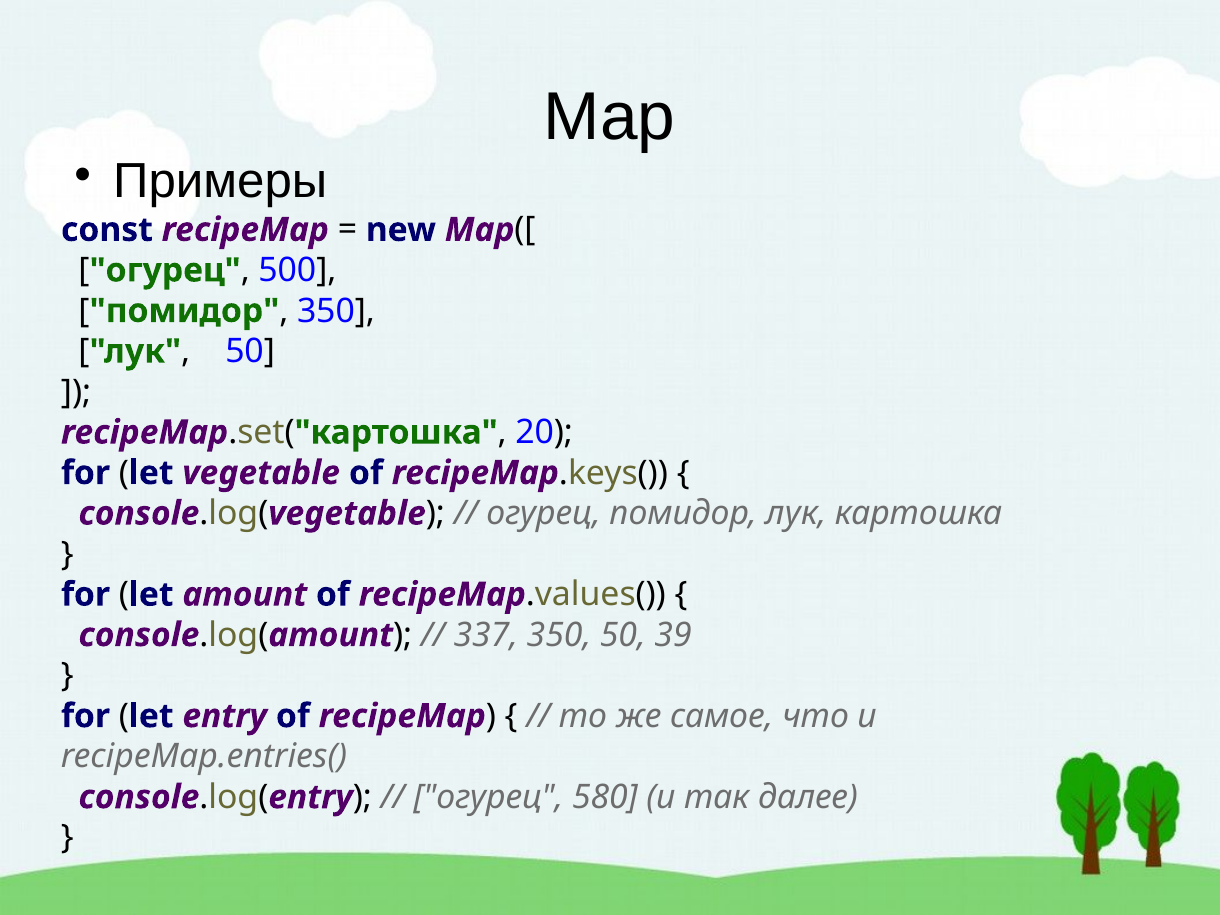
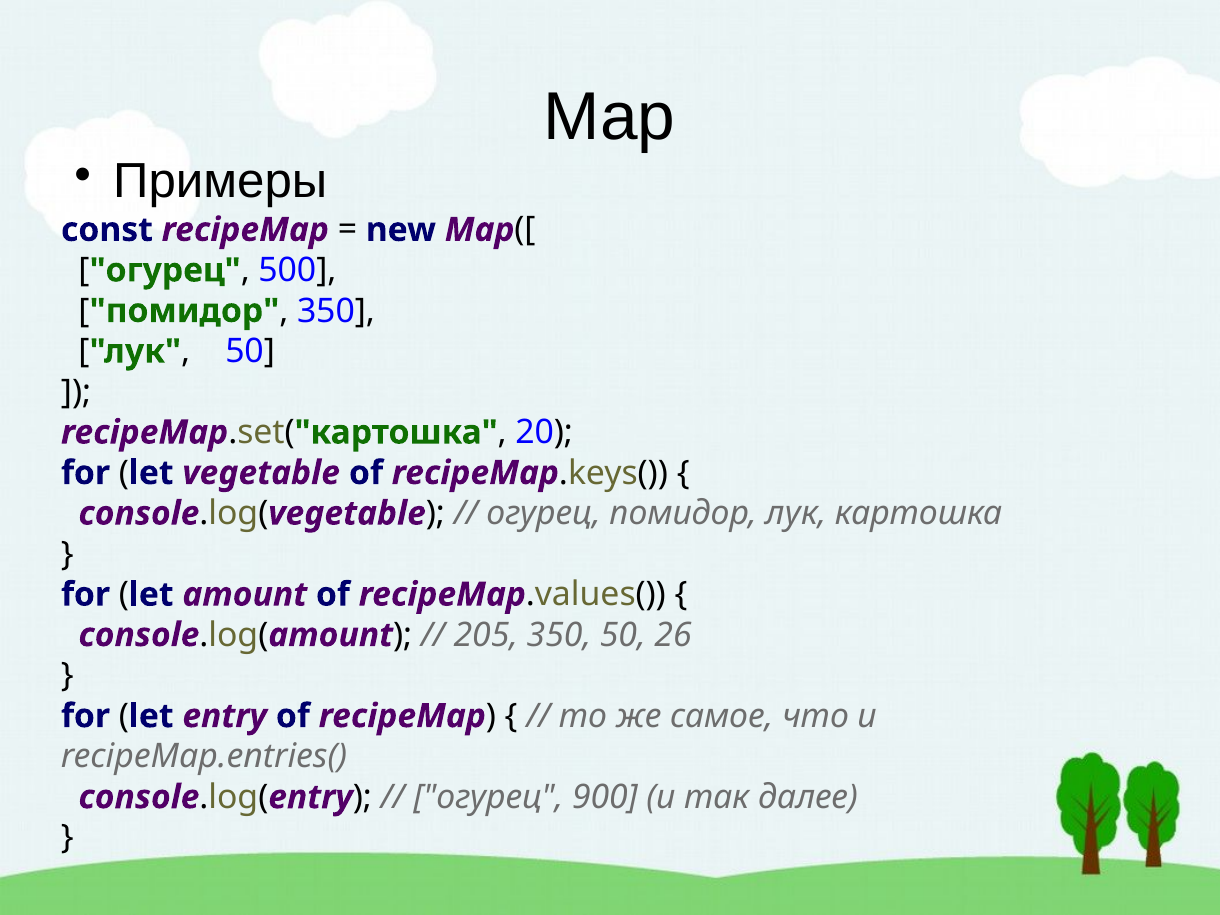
337: 337 -> 205 (486, 635)
39: 39 -> 26 (673, 635)
580: 580 -> 900 (605, 797)
